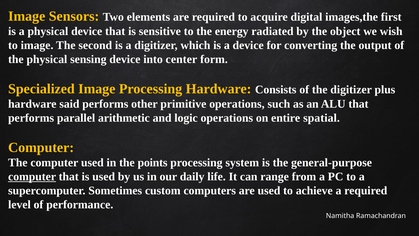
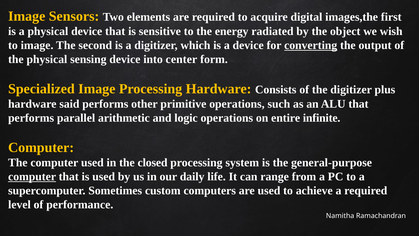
converting underline: none -> present (311, 45)
spatial: spatial -> infinite (322, 118)
points: points -> closed (153, 163)
